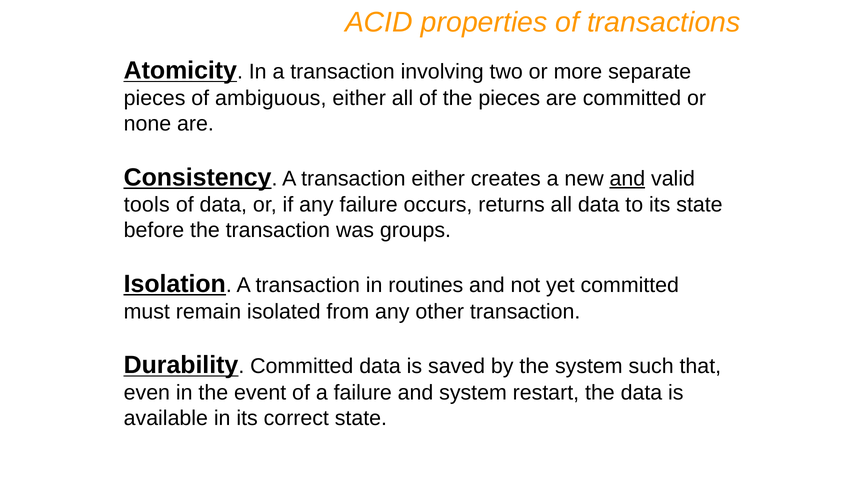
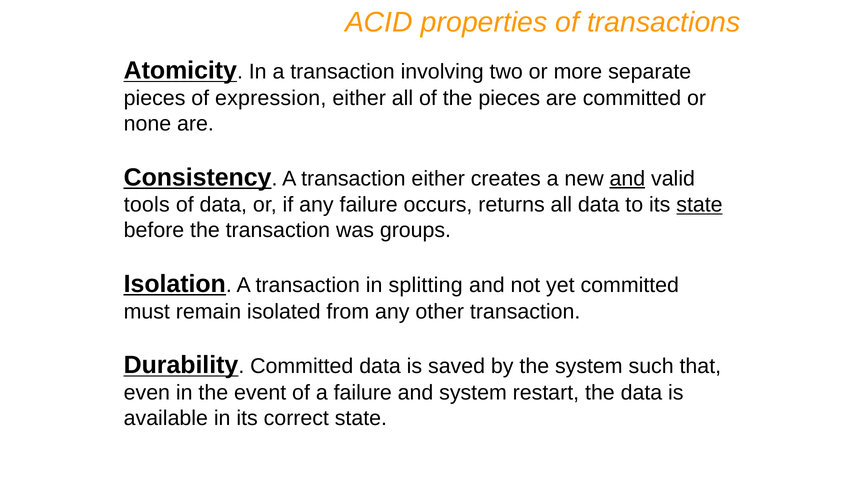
ambiguous: ambiguous -> expression (271, 98)
state underline: none -> present (699, 205)
routines: routines -> splitting (426, 285)
